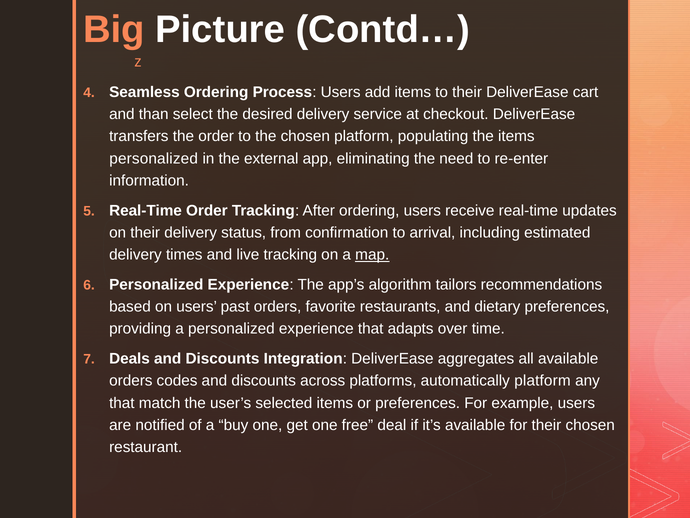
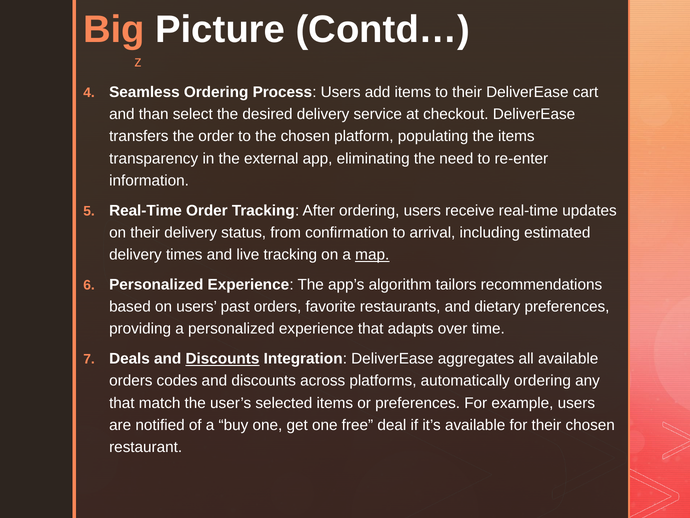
personalized: personalized -> transparency (154, 158)
Discounts underline: none -> present (222, 358)
automatically platform: platform -> ordering (543, 381)
